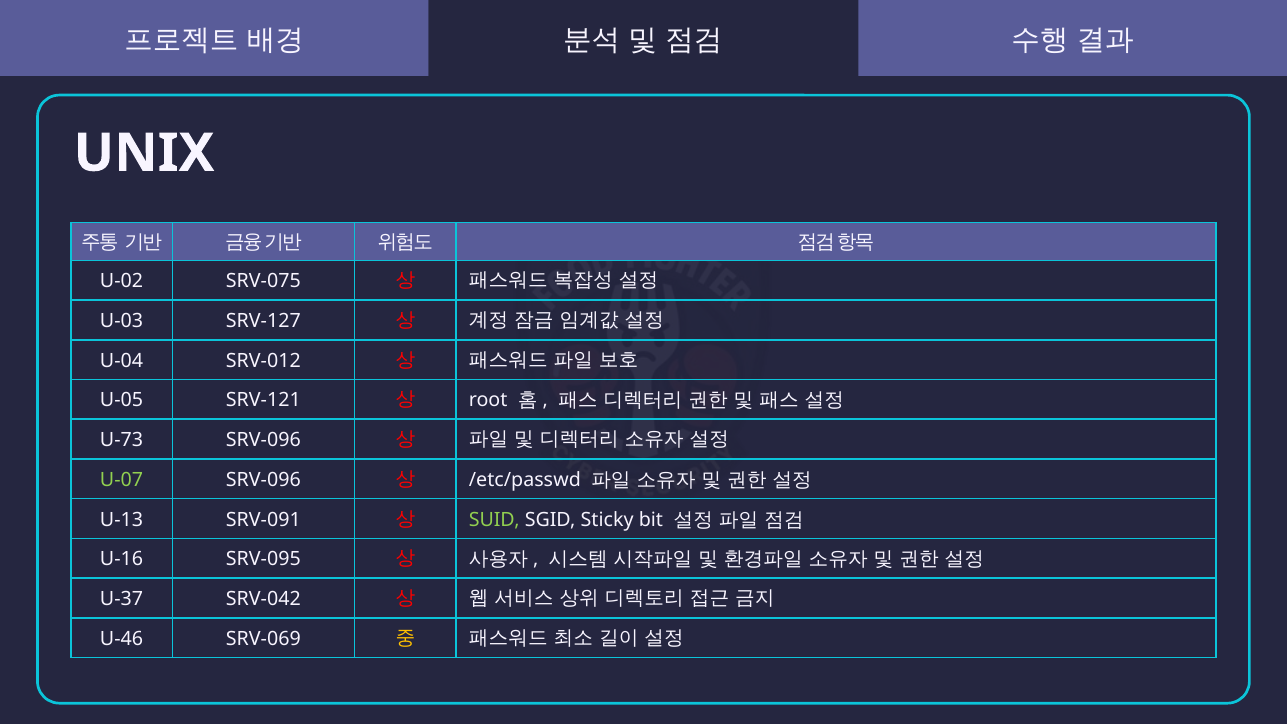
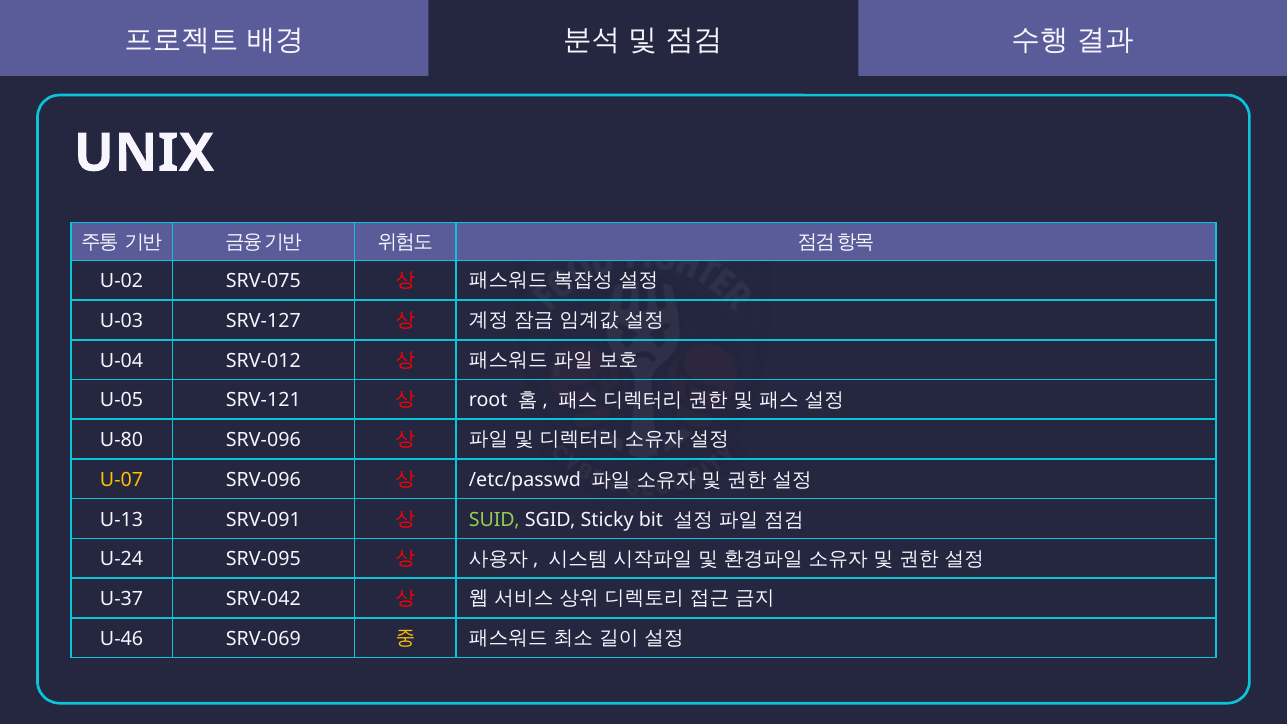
U-73: U-73 -> U-80 (122, 440)
U-07 colour: light green -> yellow (122, 480)
U-16: U-16 -> U-24 (122, 559)
